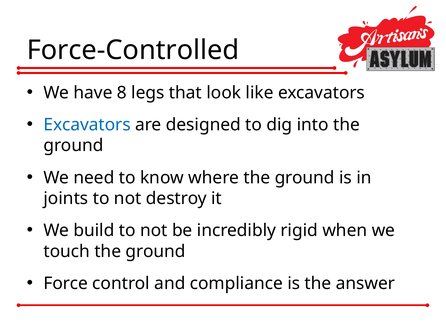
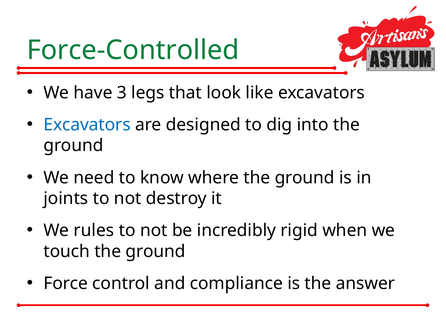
Force-Controlled colour: black -> green (133, 50)
8: 8 -> 3 (122, 93)
build: build -> rules (94, 230)
